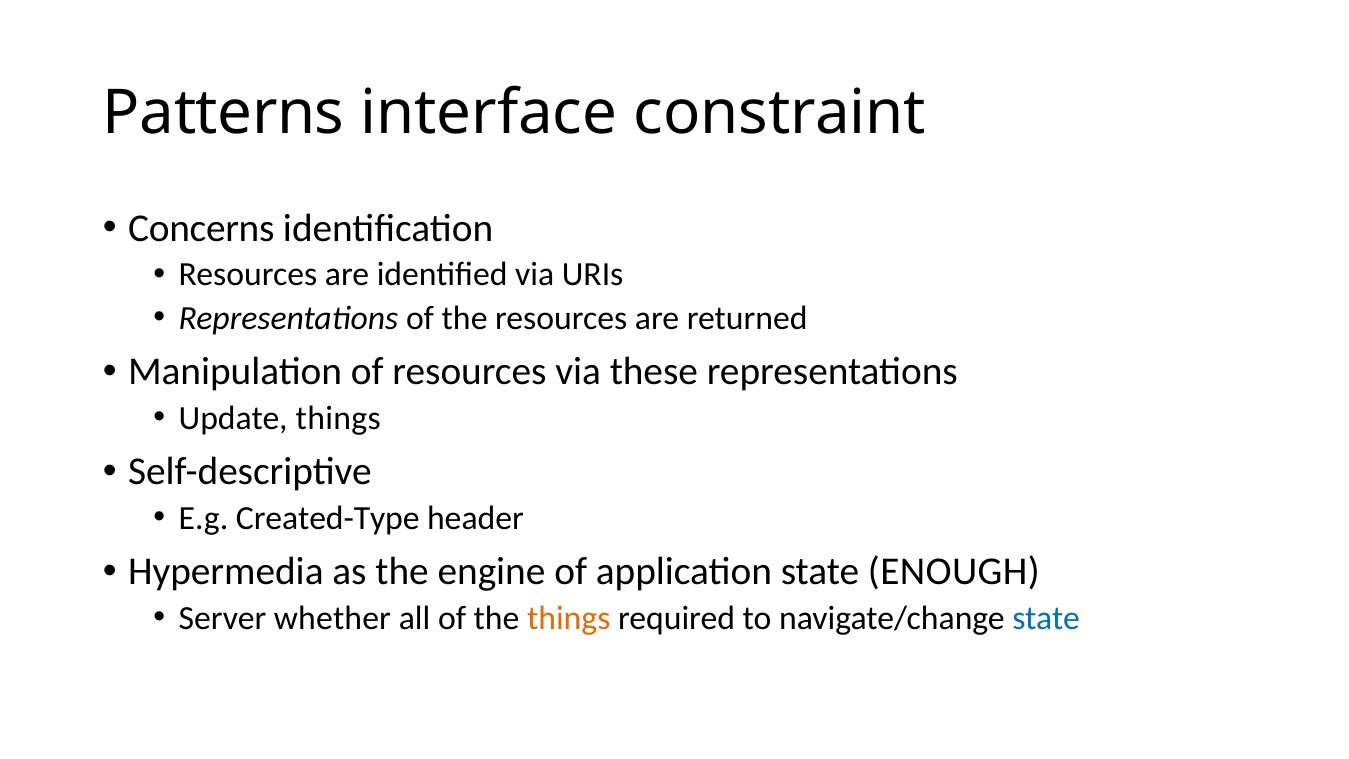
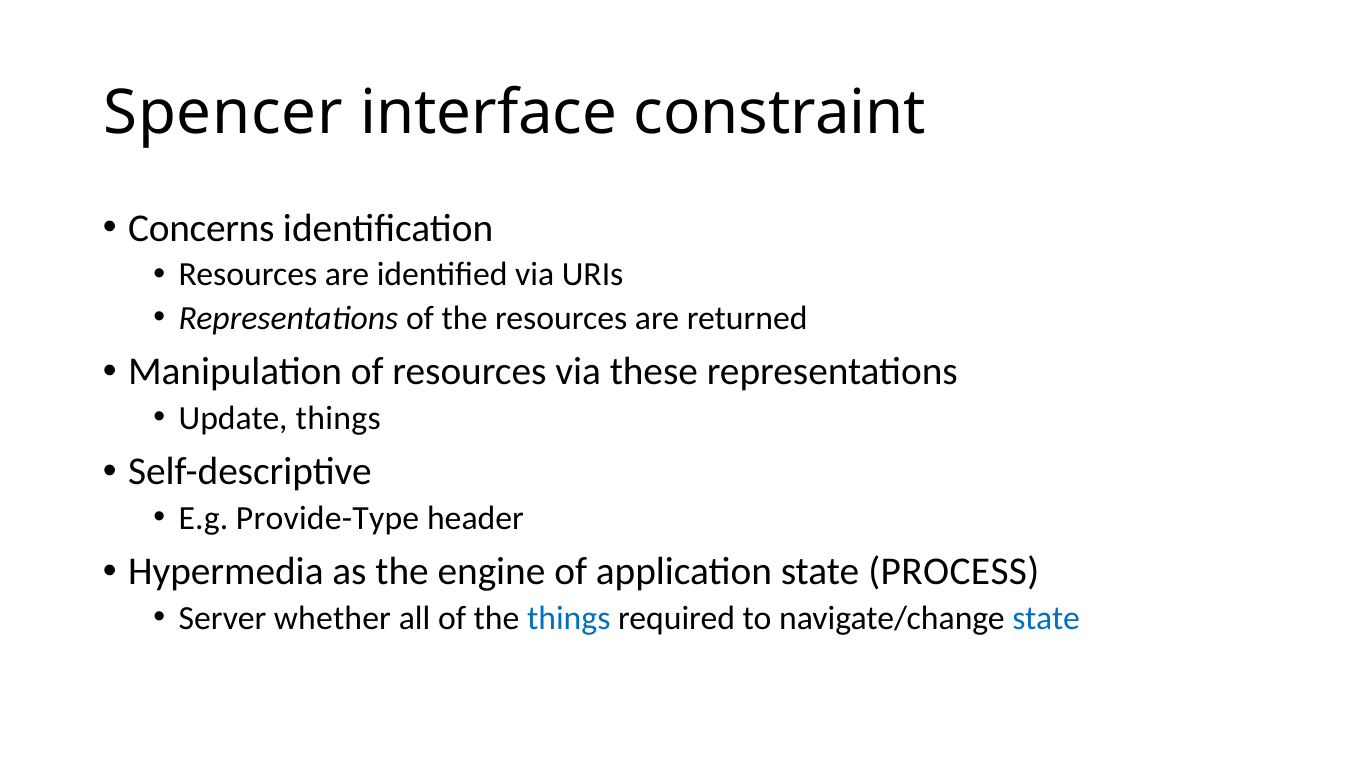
Patterns: Patterns -> Spencer (223, 113)
Created-Type: Created-Type -> Provide-Type (328, 518)
ENOUGH: ENOUGH -> PROCESS (954, 571)
things colour: orange -> blue (569, 618)
